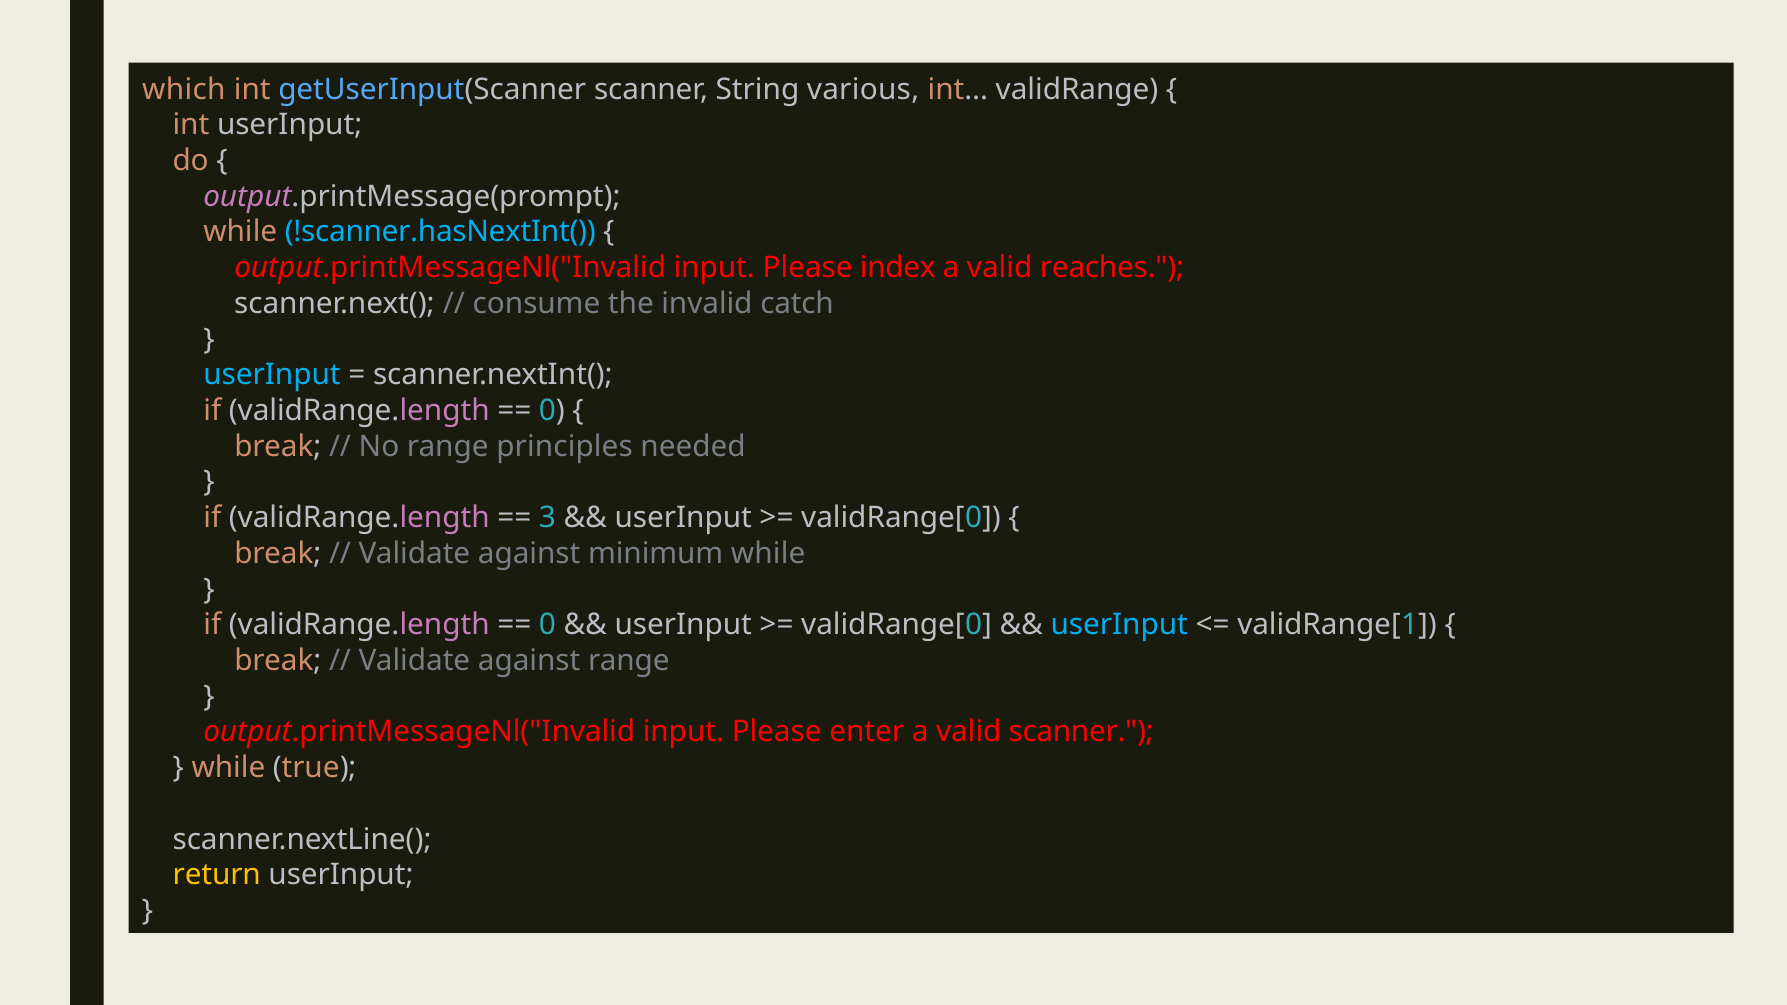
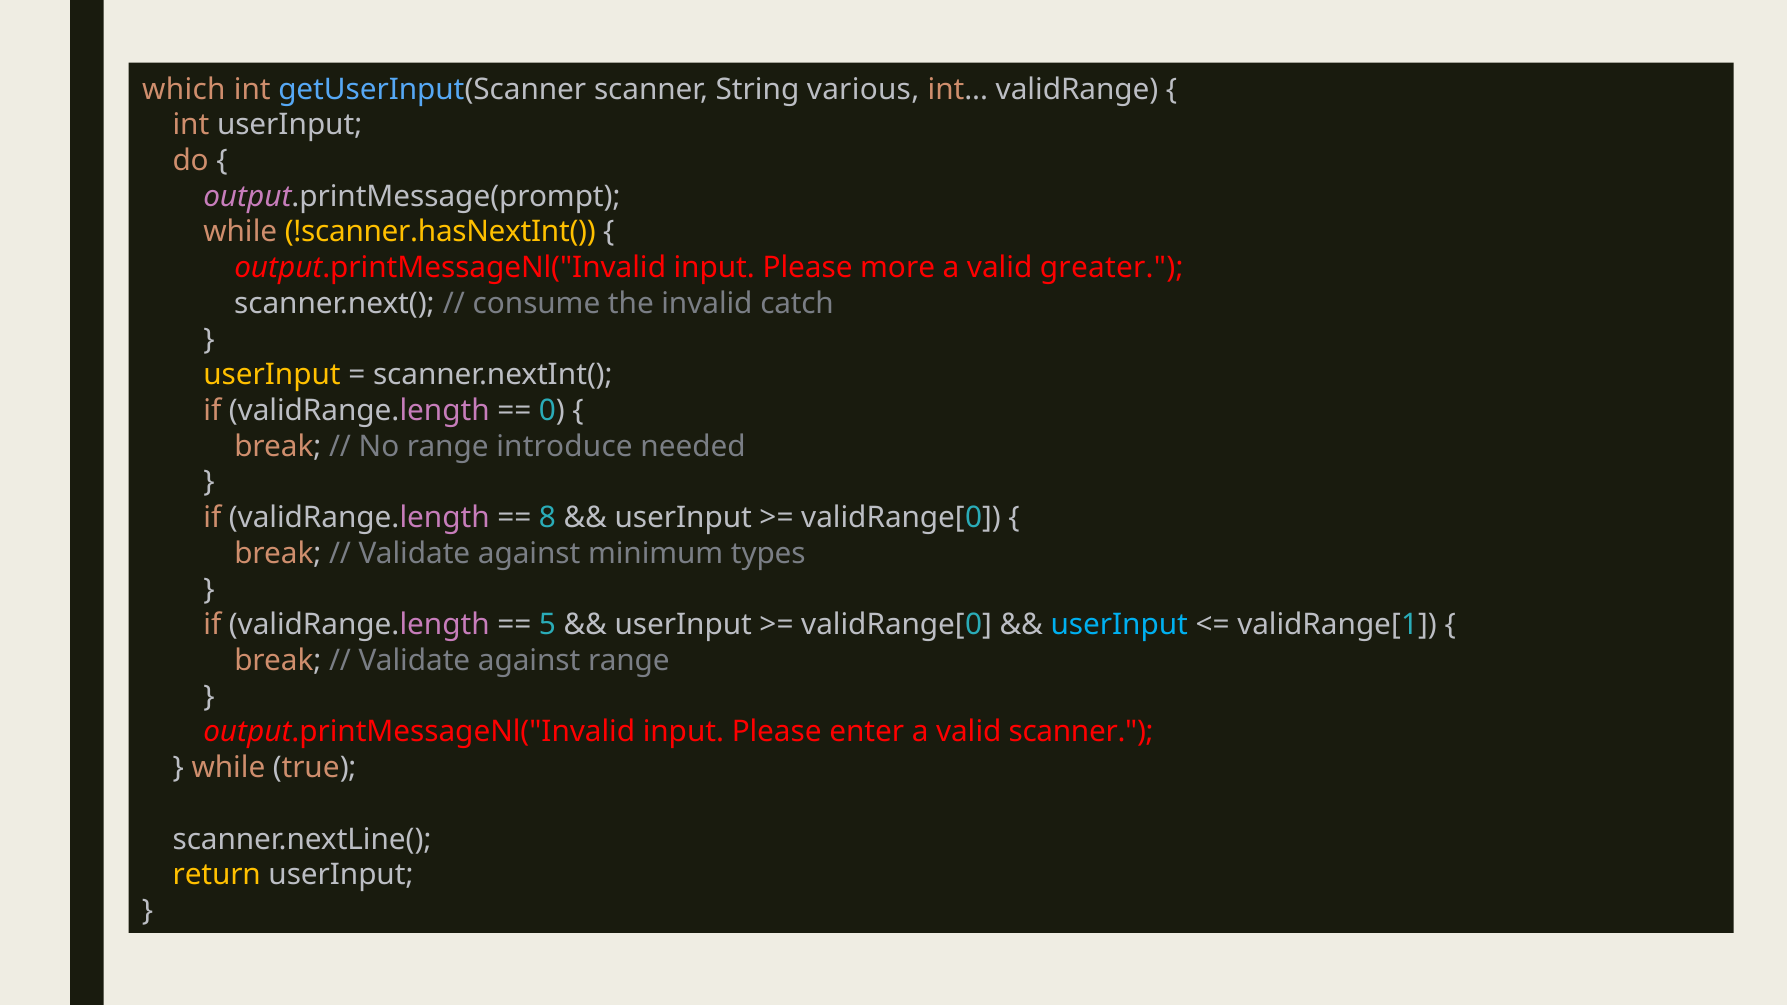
!scanner.hasNextInt( colour: light blue -> yellow (440, 232)
index: index -> more (898, 268)
reaches: reaches -> greater (1112, 268)
userInput colour: light blue -> yellow (272, 375)
principles: principles -> introduce (565, 446)
3: 3 -> 8 (547, 518)
minimum while: while -> types (768, 554)
0: 0 -> 5 (547, 625)
